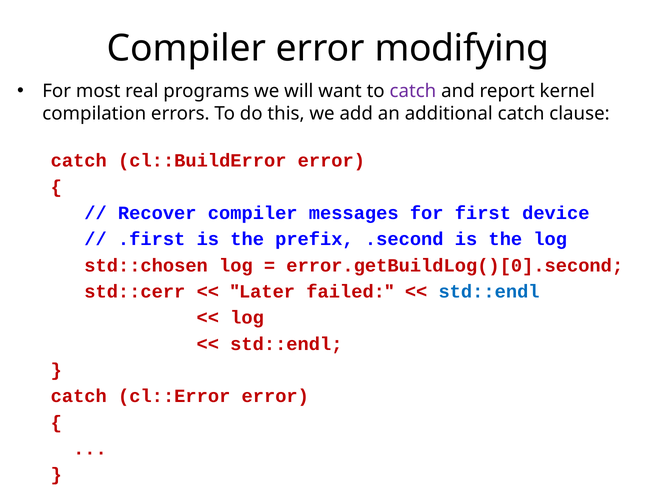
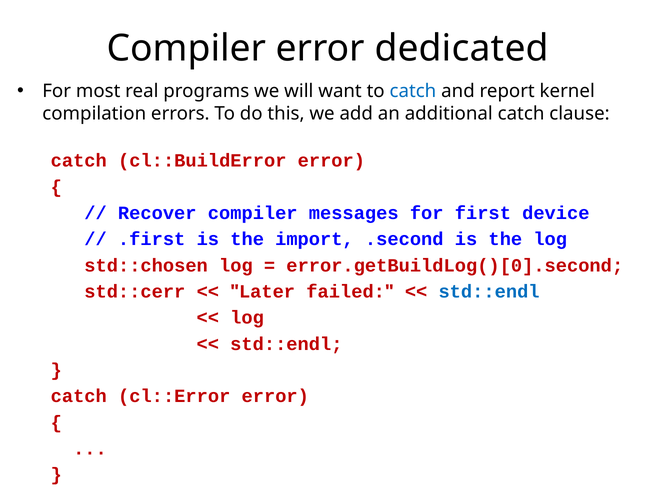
modifying: modifying -> dedicated (462, 49)
catch colour: purple -> blue (413, 91)
prefix: prefix -> import (314, 239)
